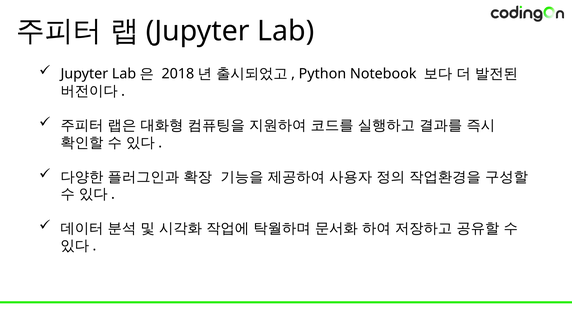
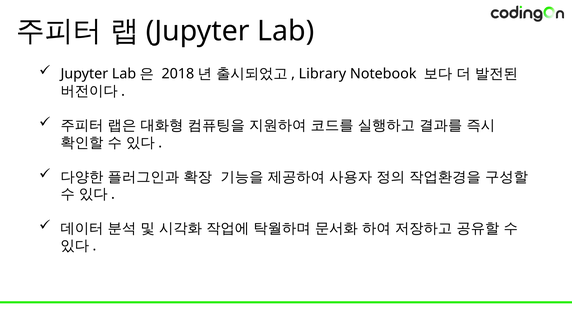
Python: Python -> Library (322, 74)
